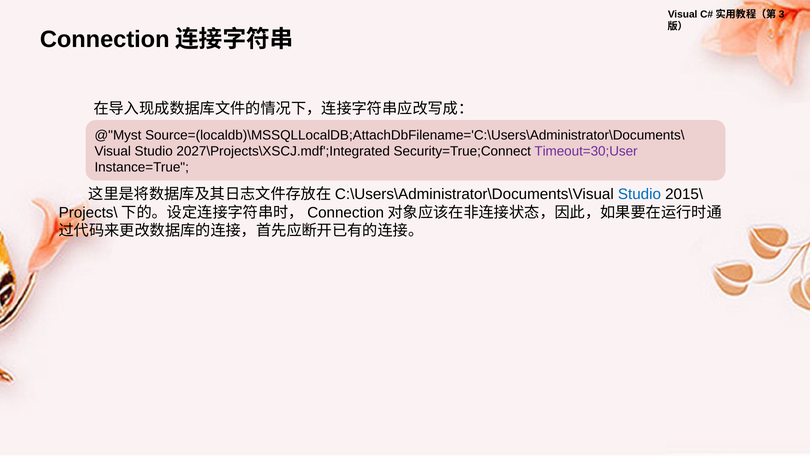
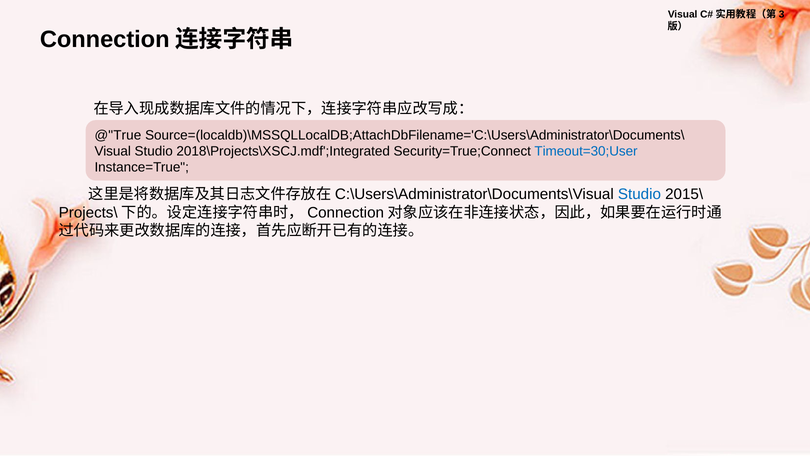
@"Myst: @"Myst -> @"True (118, 135)
2027\Projects\XSCJ.mdf';Integrated: 2027\Projects\XSCJ.mdf';Integrated -> 2018\Projects\XSCJ.mdf';Integrated (283, 151)
Timeout=30;User colour: purple -> blue (586, 151)
